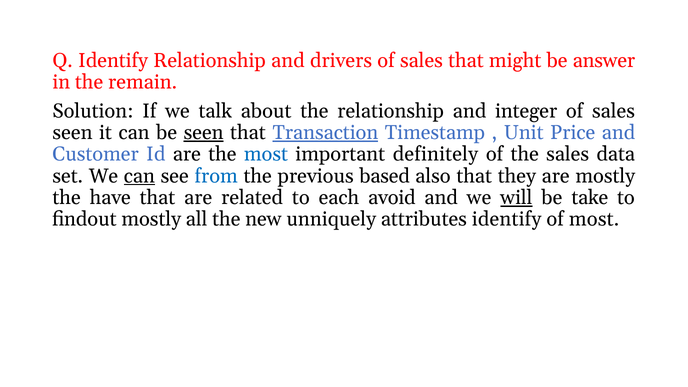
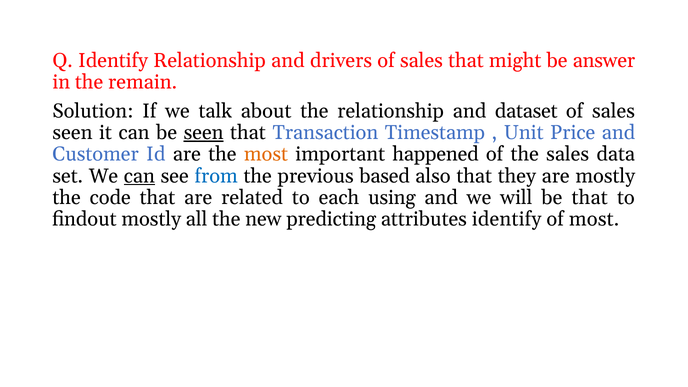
integer: integer -> dataset (526, 111)
Transaction underline: present -> none (325, 133)
most colour: blue -> orange (266, 154)
definitely: definitely -> happened (436, 154)
have: have -> code (110, 198)
avoid: avoid -> using (392, 198)
will underline: present -> none (516, 198)
be take: take -> that (590, 198)
unniquely: unniquely -> predicting (331, 219)
